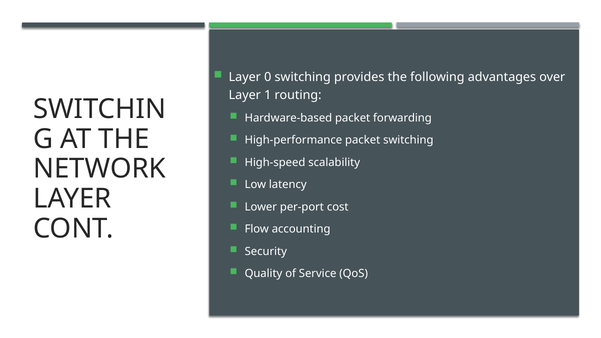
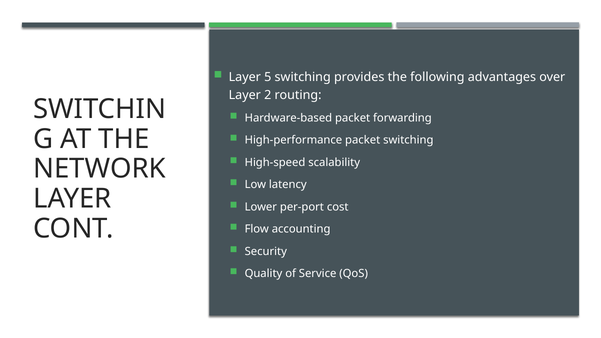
0: 0 -> 5 (268, 77)
1: 1 -> 2 (268, 95)
